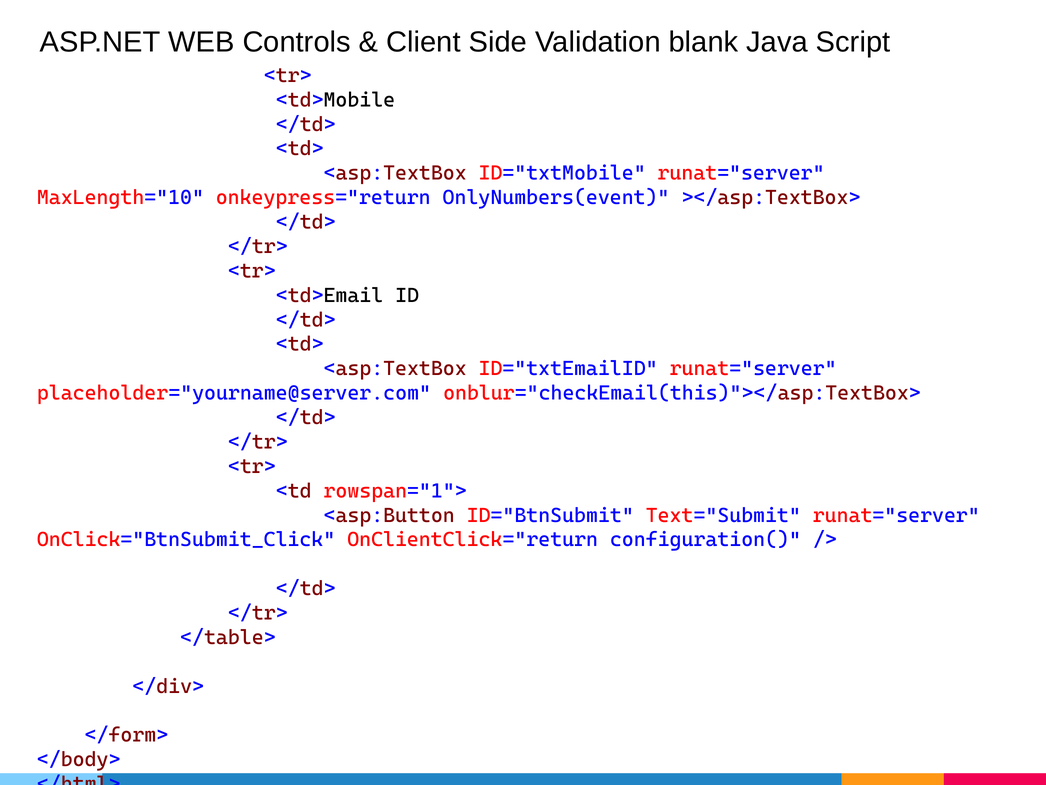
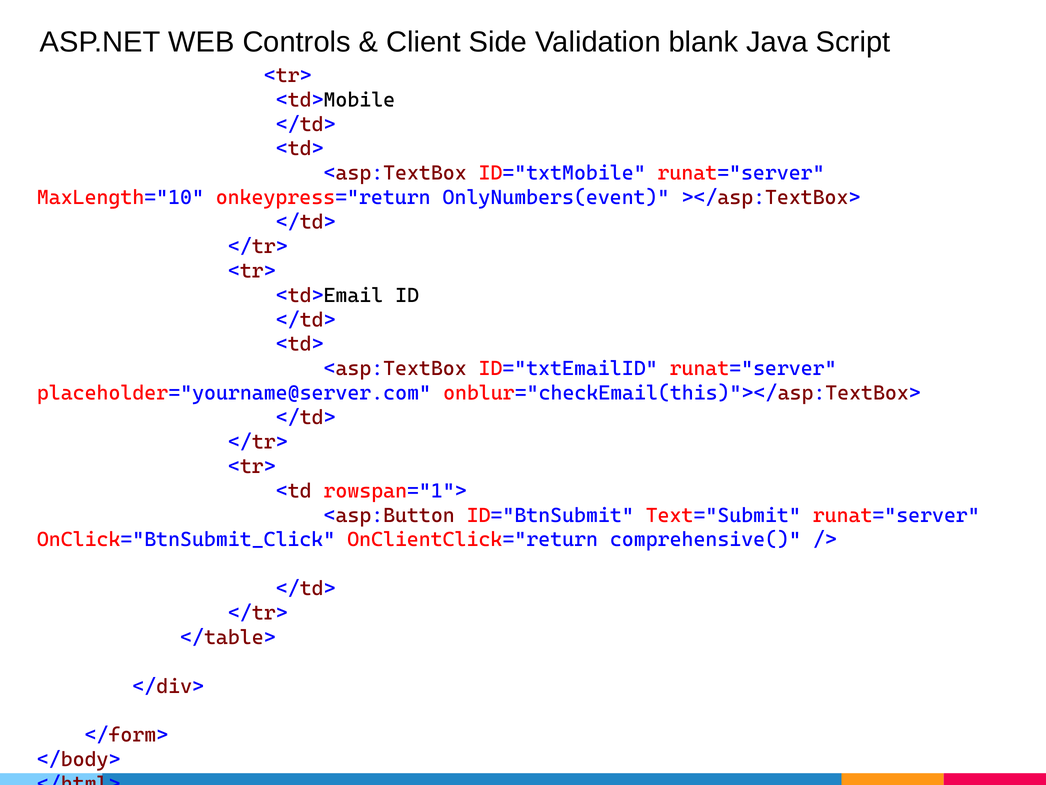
configuration(: configuration( -> comprehensive( (705, 539)
